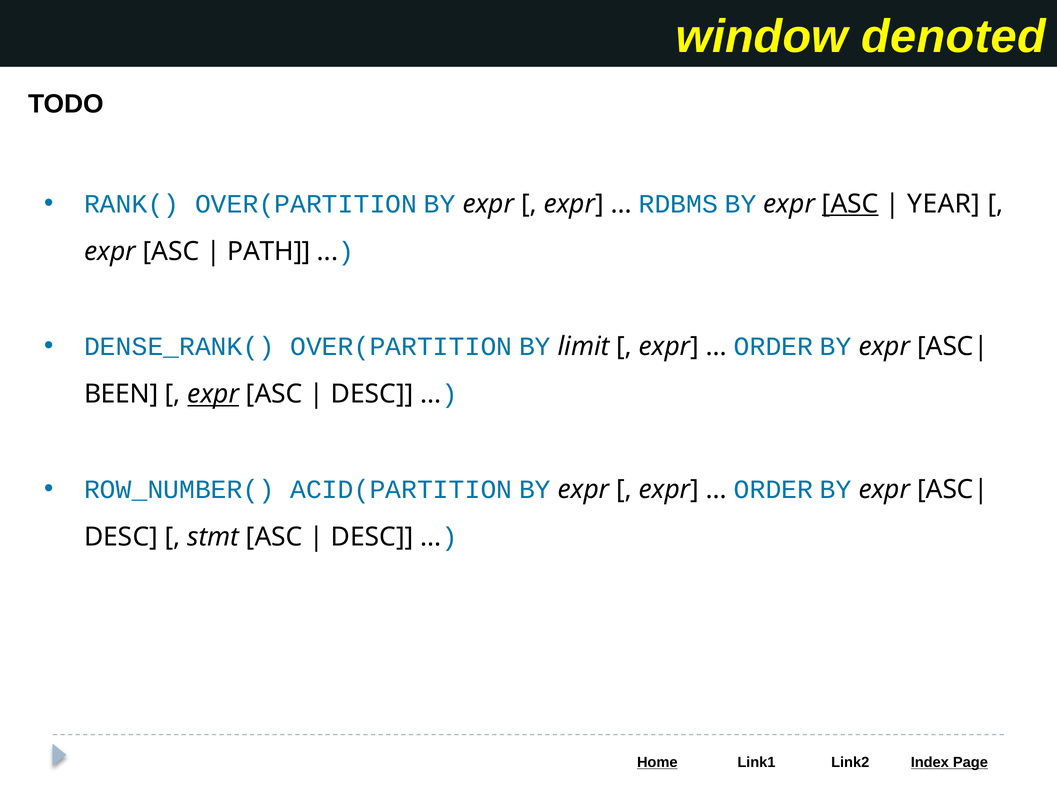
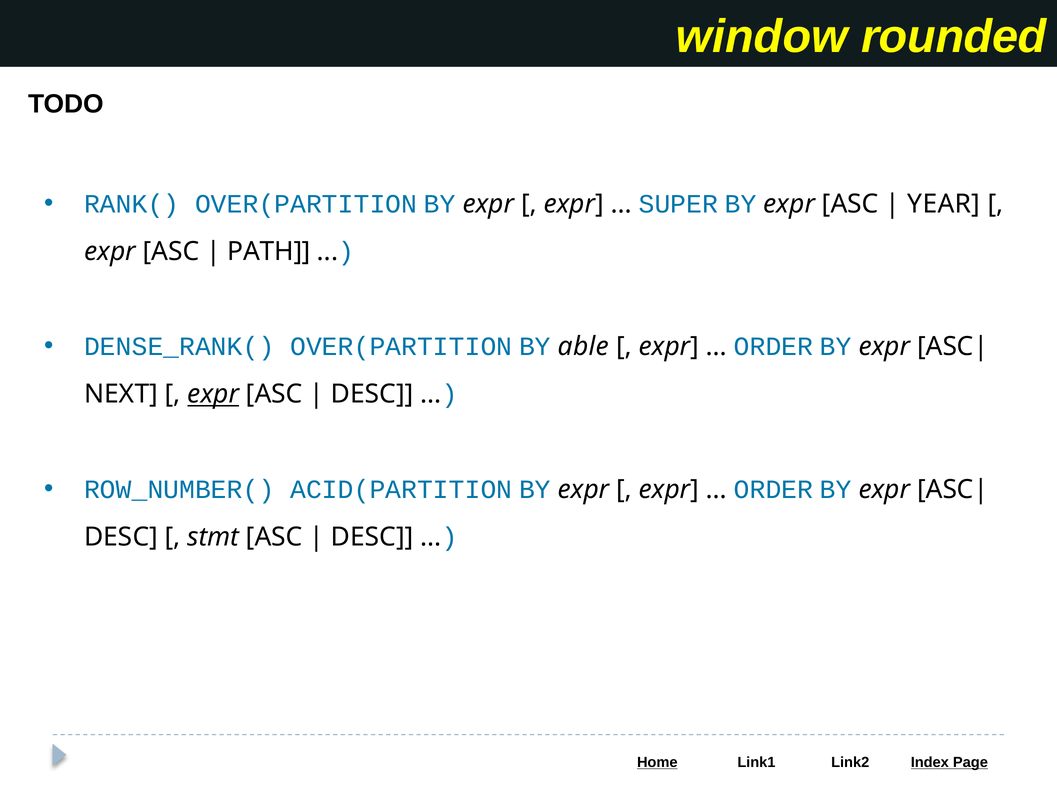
denoted: denoted -> rounded (954, 37)
RDBMS: RDBMS -> SUPER (678, 204)
ASC underline: present -> none (850, 204)
limit: limit -> able (583, 347)
BEEN: BEEN -> NEXT (121, 394)
